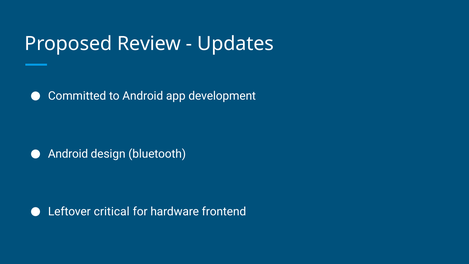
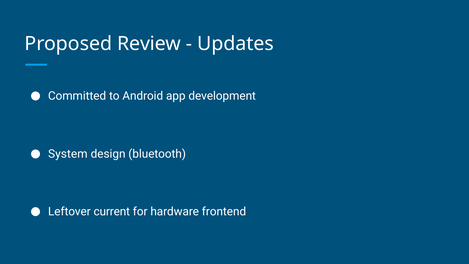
Android: Android -> System (68, 154)
critical: critical -> current (112, 212)
